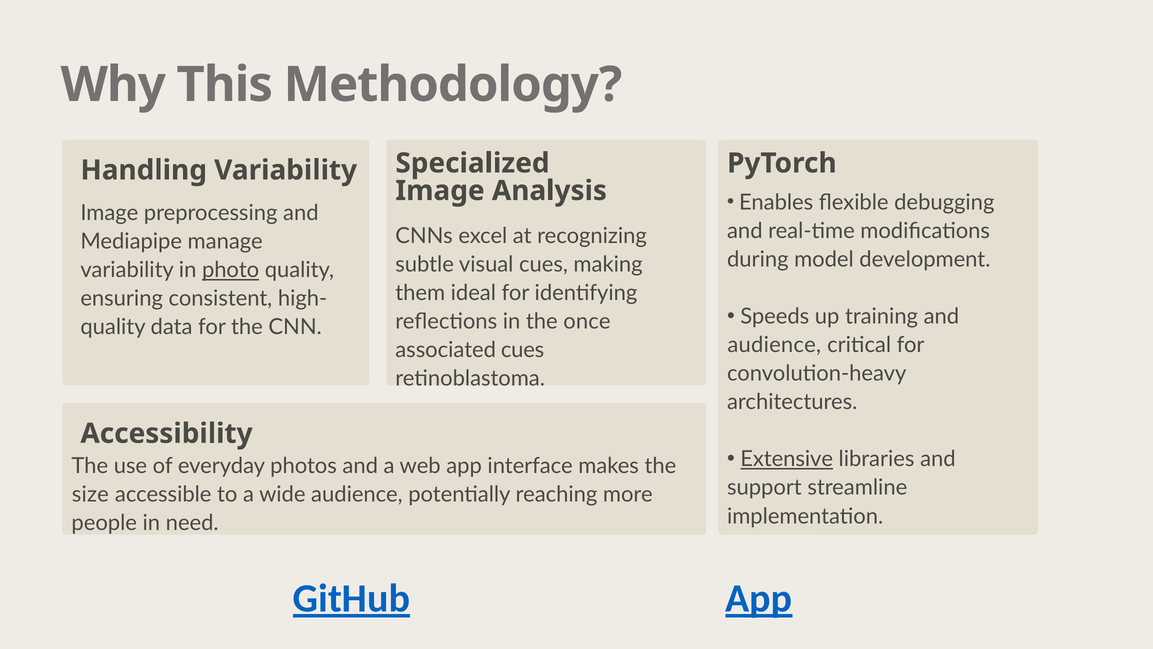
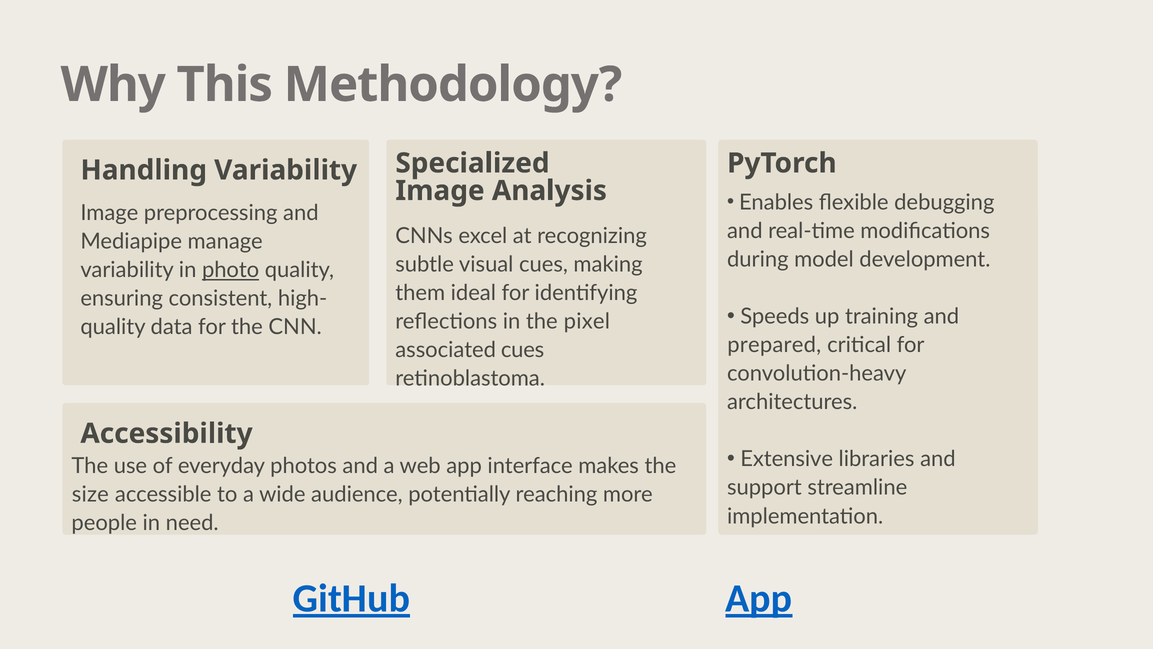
once: once -> pixel (587, 321)
audience: audience -> prepared (774, 345)
Extensive underline: present -> none (787, 459)
